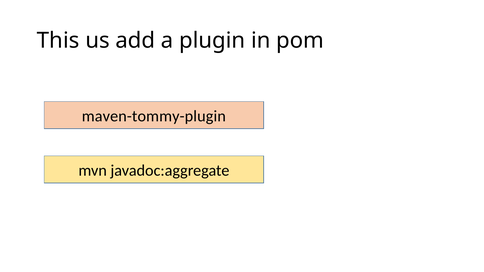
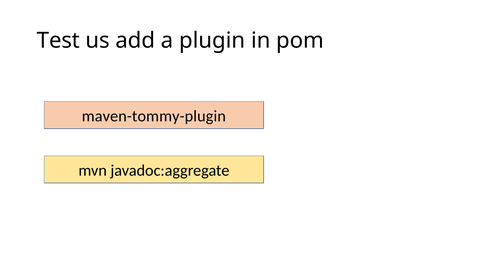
This: This -> Test (58, 41)
